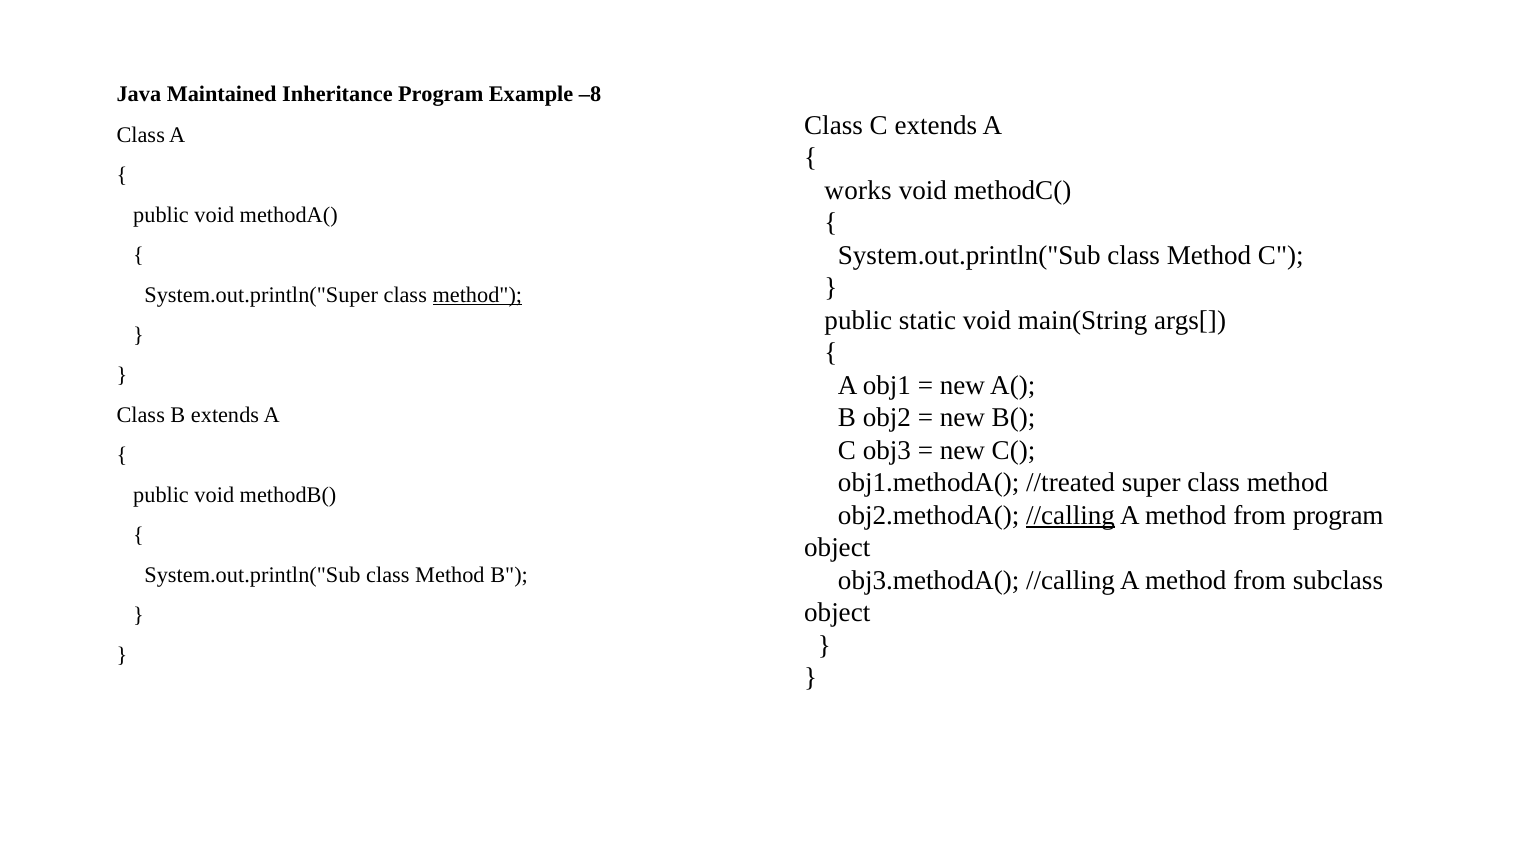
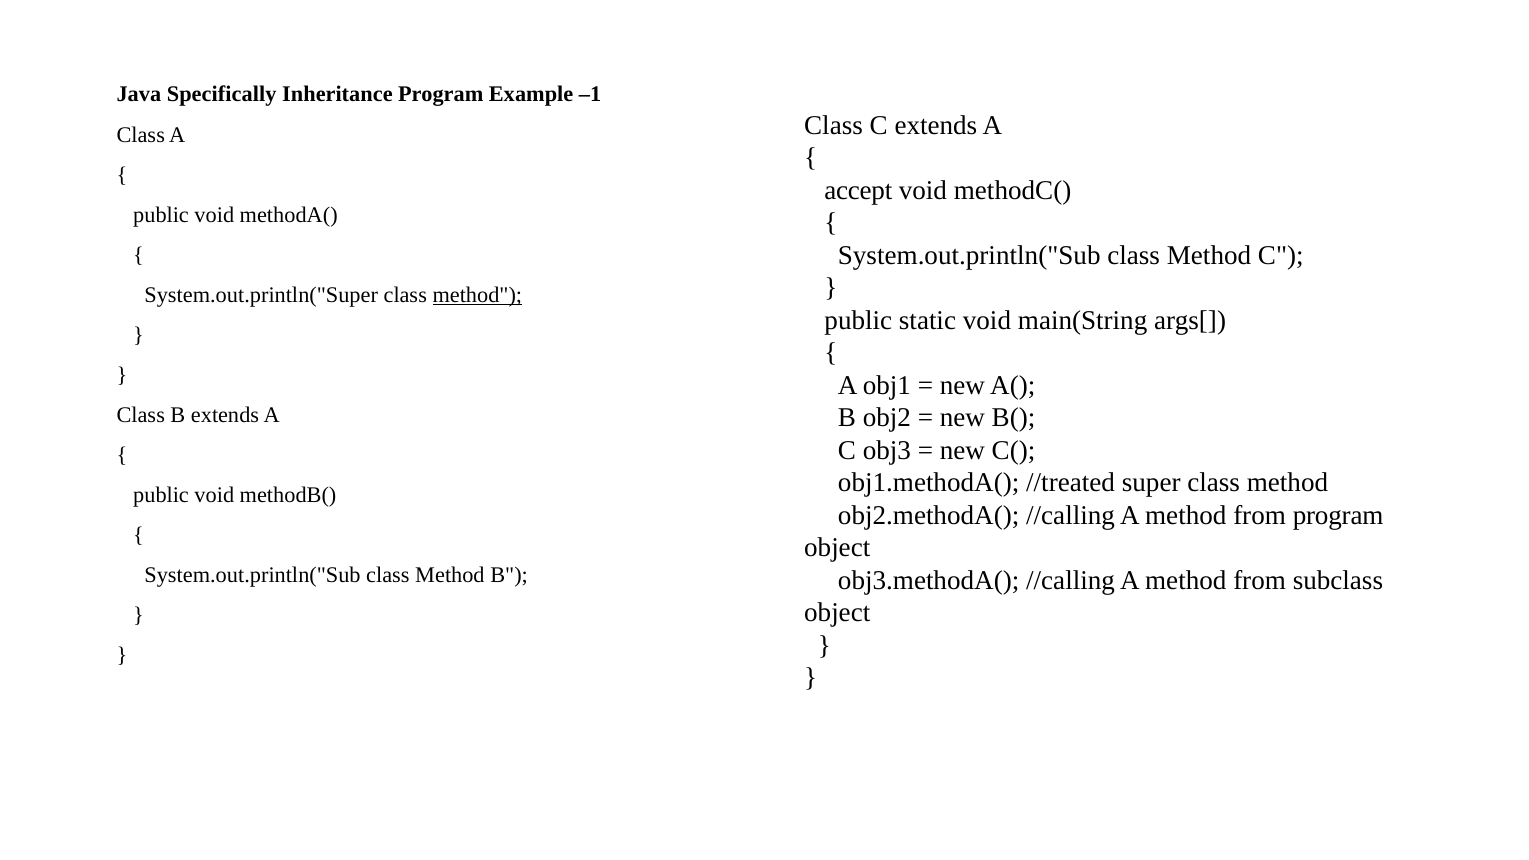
Maintained: Maintained -> Specifically (222, 95)
–8: –8 -> –1 (590, 95)
works: works -> accept (858, 190)
//calling underline: present -> none (1071, 515)
